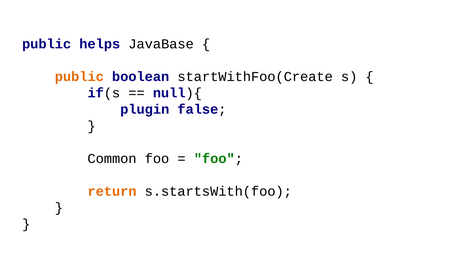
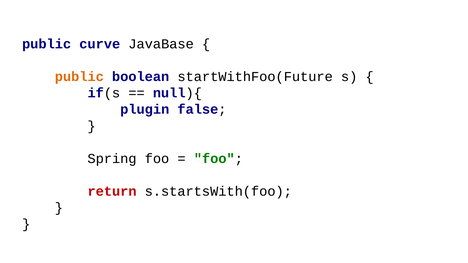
helps: helps -> curve (100, 44)
startWithFoo(Create: startWithFoo(Create -> startWithFoo(Future (255, 77)
Common: Common -> Spring (112, 159)
return colour: orange -> red (112, 192)
